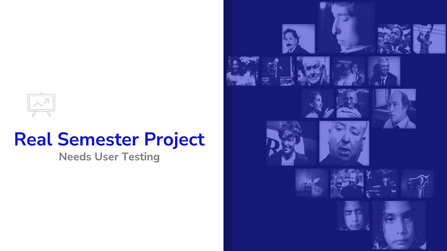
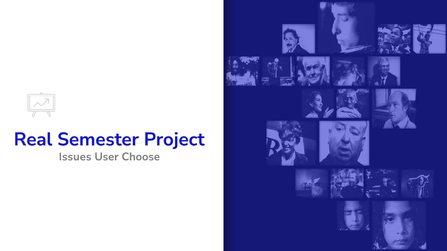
Needs: Needs -> Issues (75, 157)
Testing: Testing -> Choose (141, 157)
